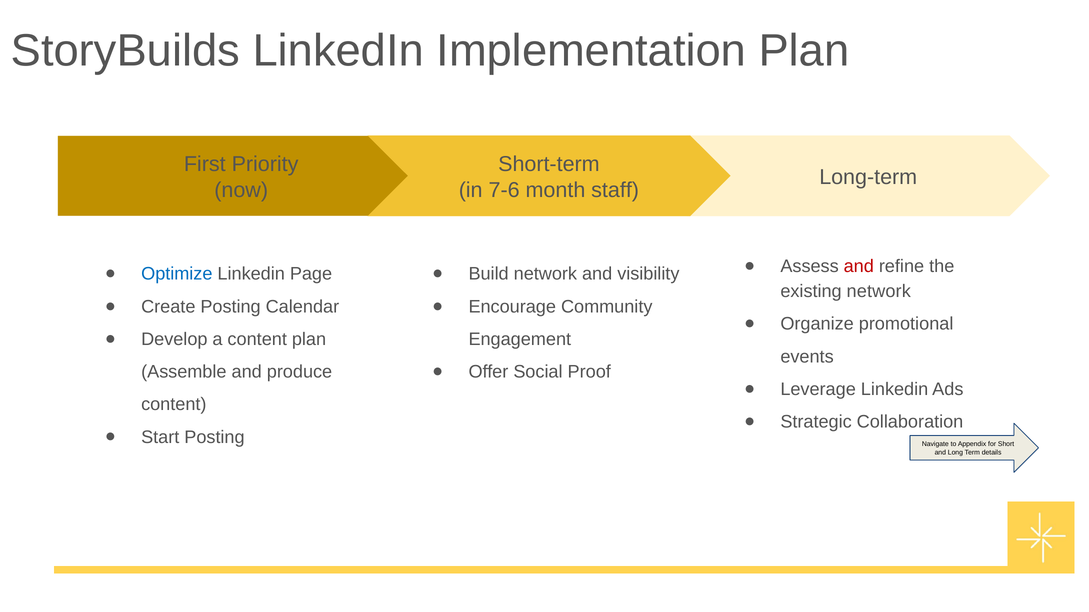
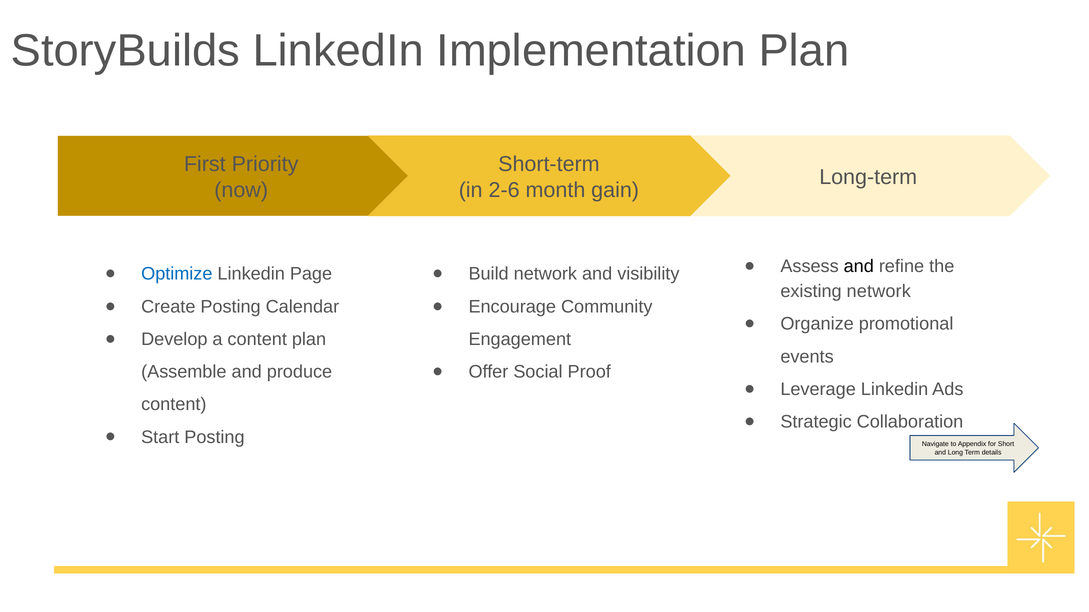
7-6: 7-6 -> 2-6 (504, 190)
staff: staff -> gain (615, 190)
and colour: red -> black (859, 267)
